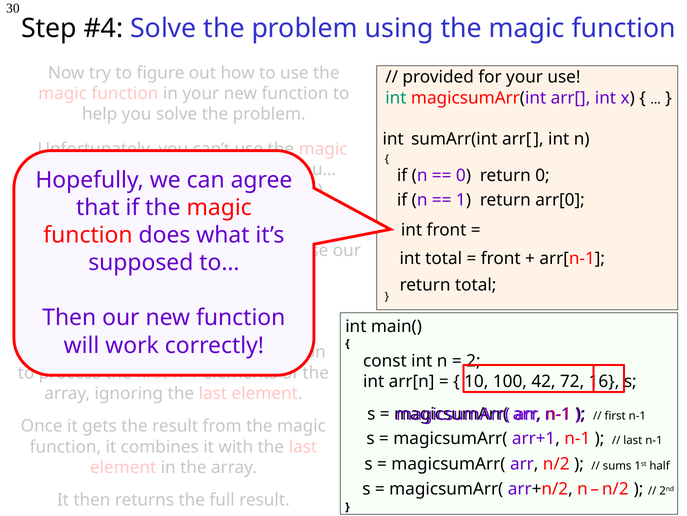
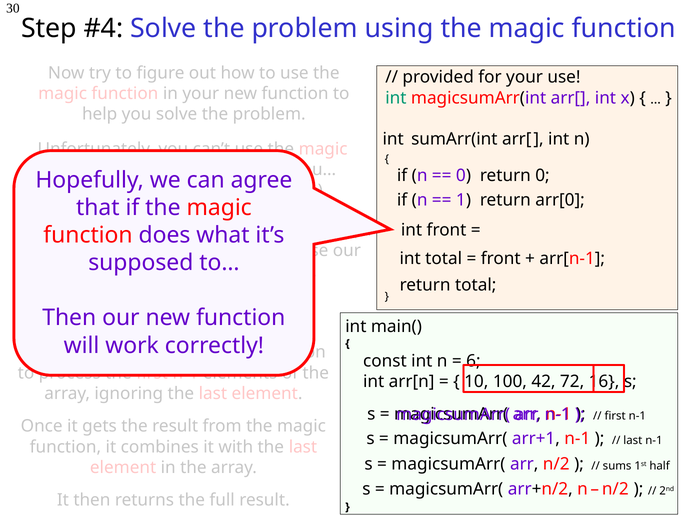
2: 2 -> 6 (473, 361)
